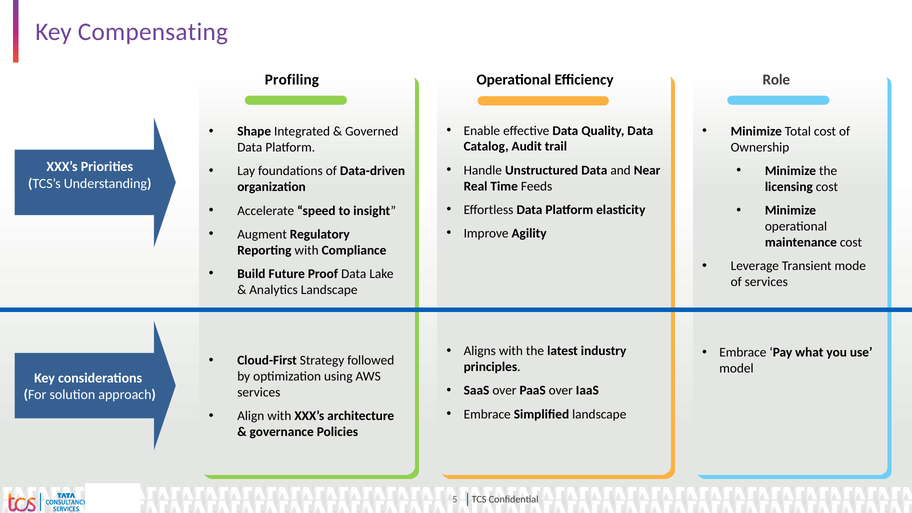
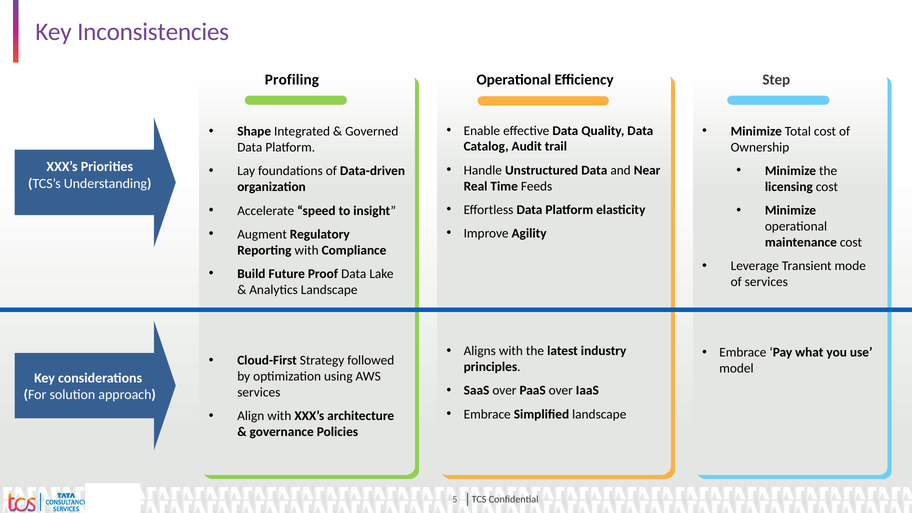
Compensating: Compensating -> Inconsistencies (153, 32)
Role: Role -> Step (776, 80)
